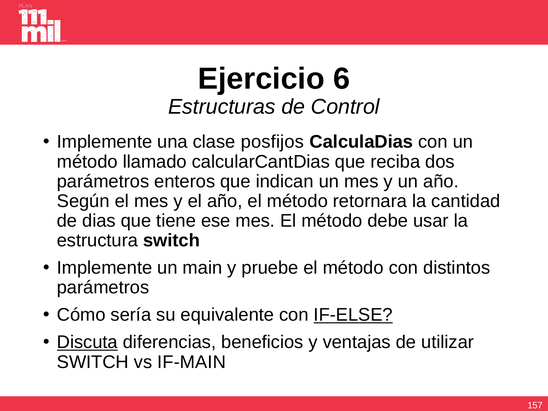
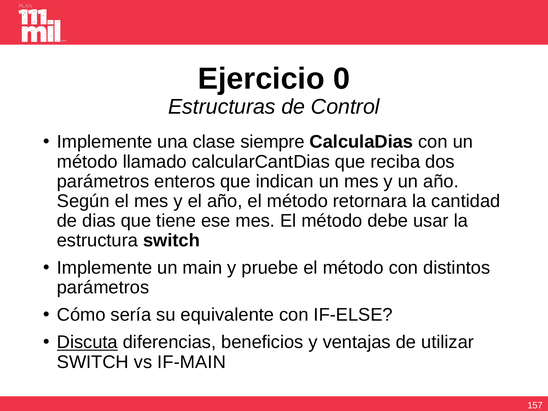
6: 6 -> 0 (341, 79)
posfijos: posfijos -> siempre (273, 142)
IF-ELSE underline: present -> none (353, 315)
